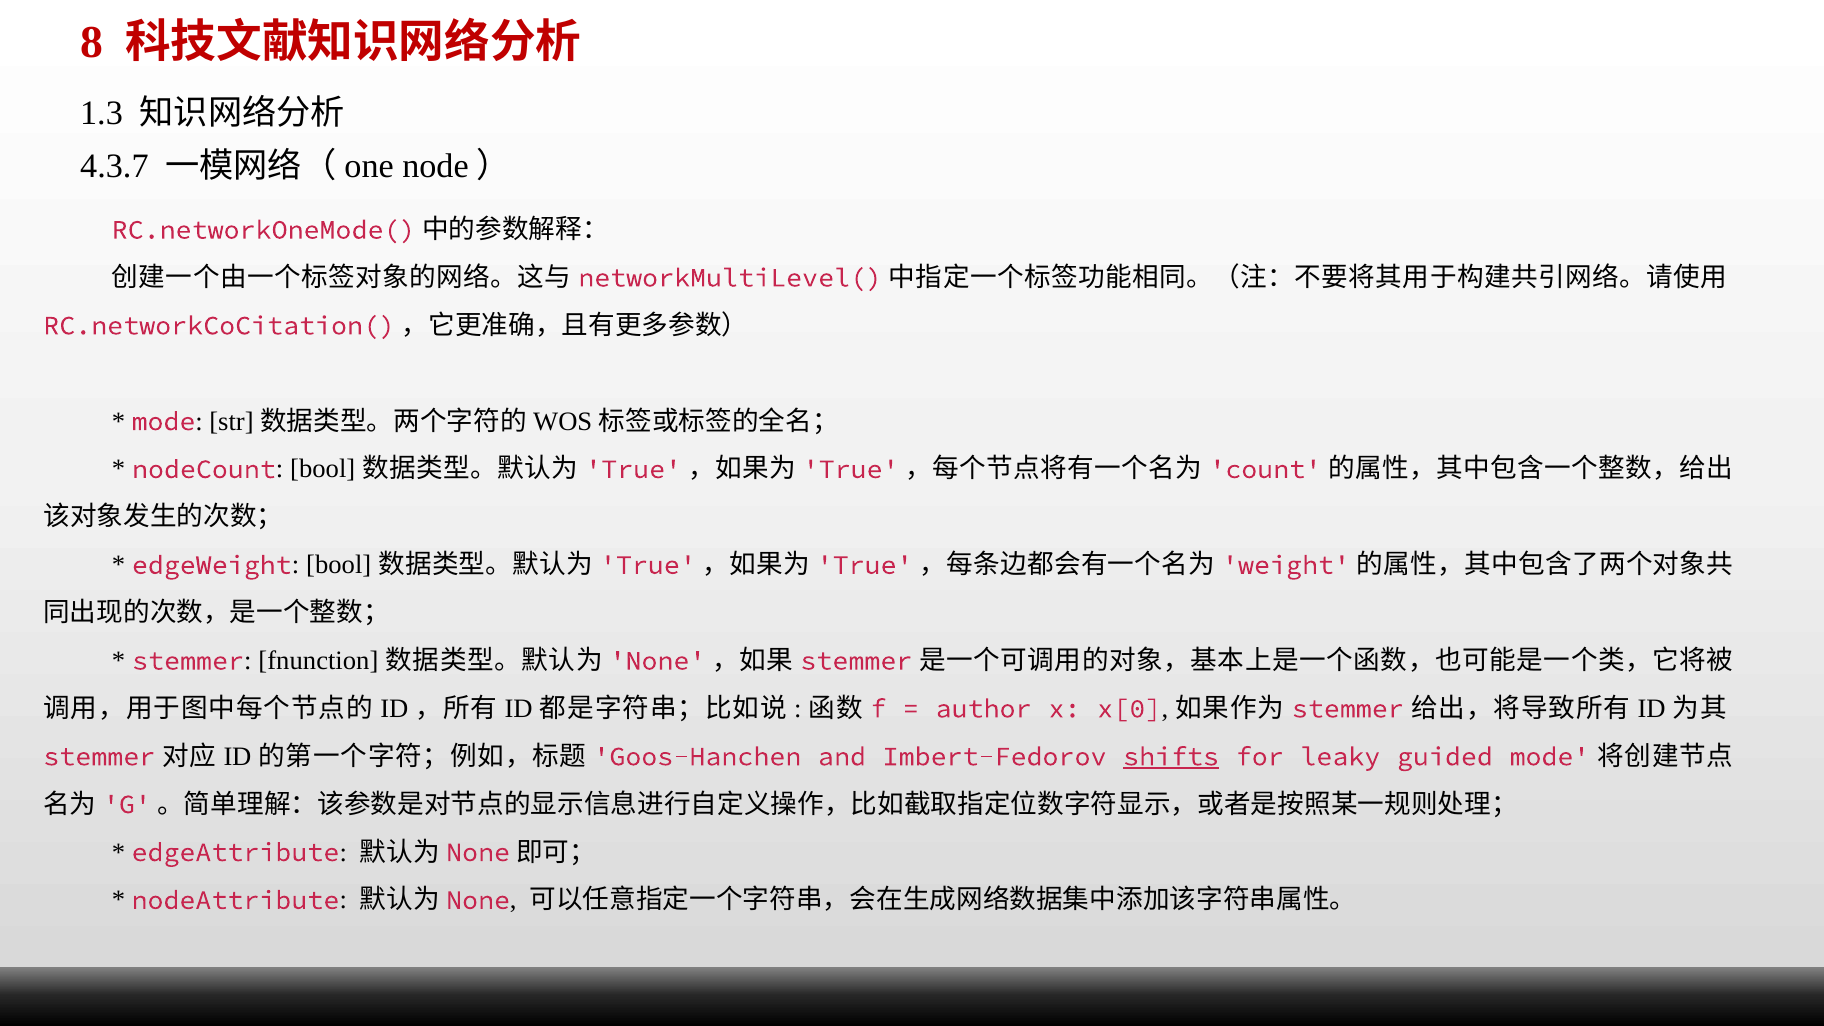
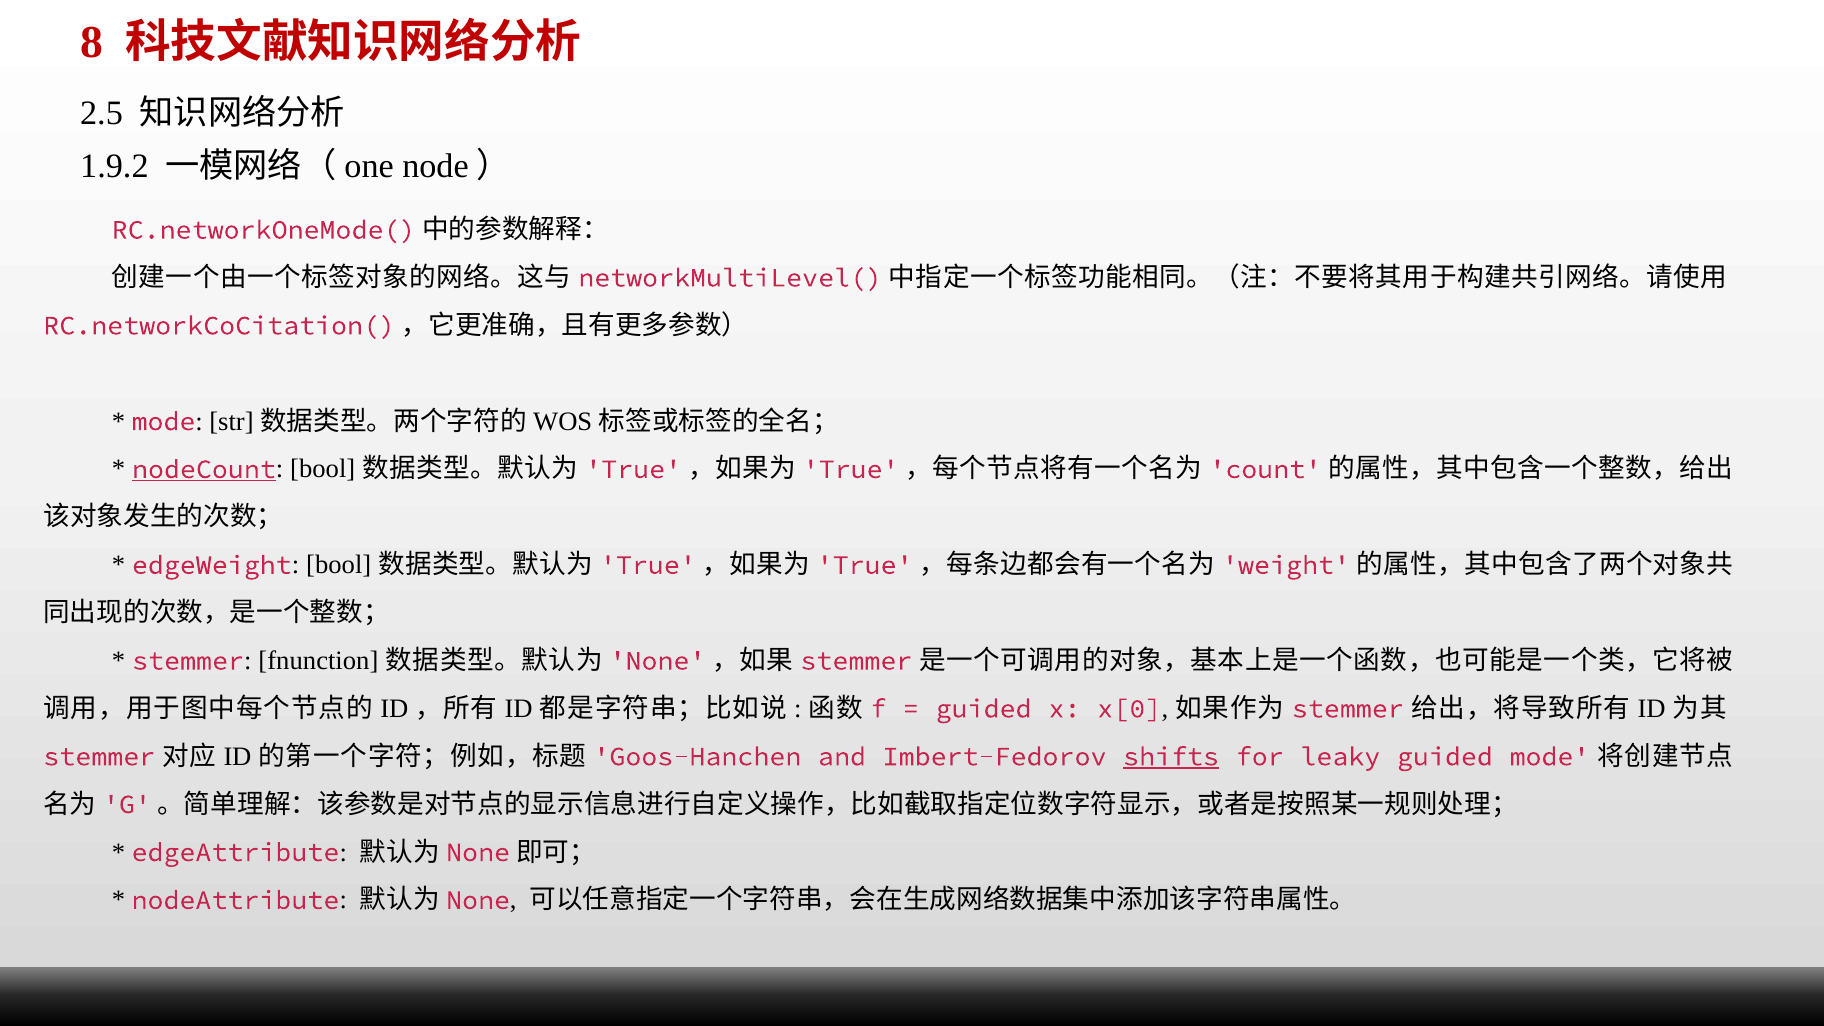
1.3: 1.3 -> 2.5 (102, 113)
4.3.7: 4.3.7 -> 1.9.2 (114, 166)
nodeCount underline: none -> present (204, 469)
author: author -> guided (984, 709)
